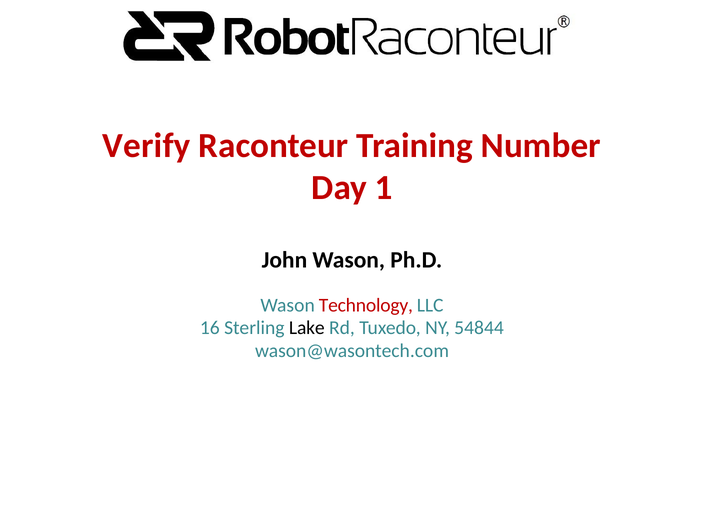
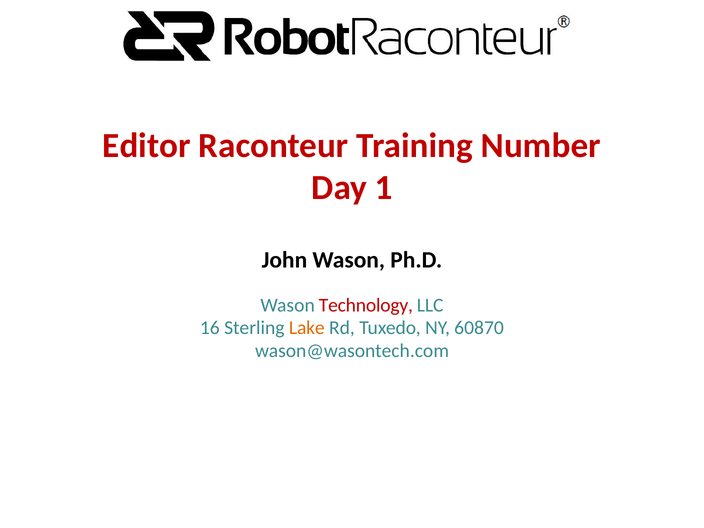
Verify: Verify -> Editor (147, 145)
Lake colour: black -> orange (307, 328)
54844: 54844 -> 60870 (479, 328)
